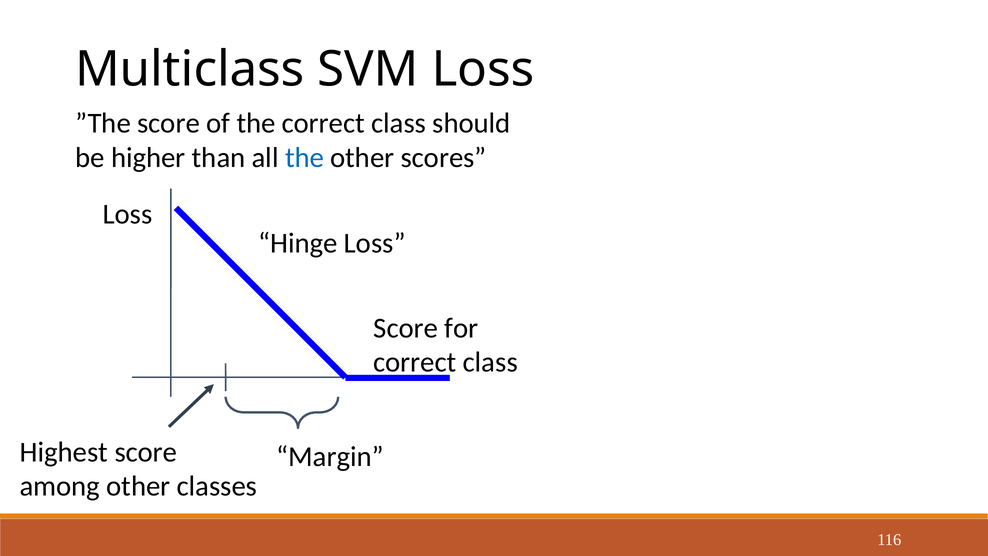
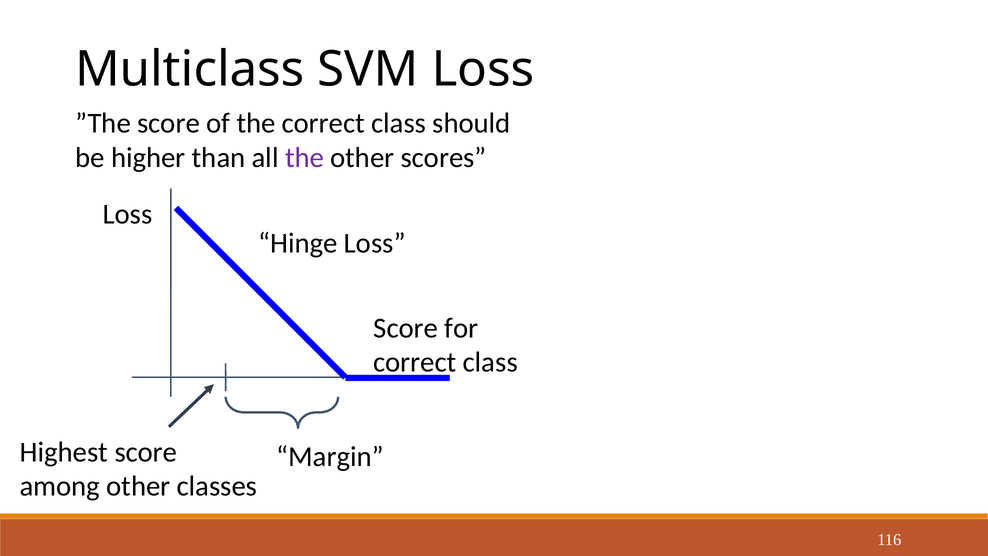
the colour: blue -> purple (305, 157)
